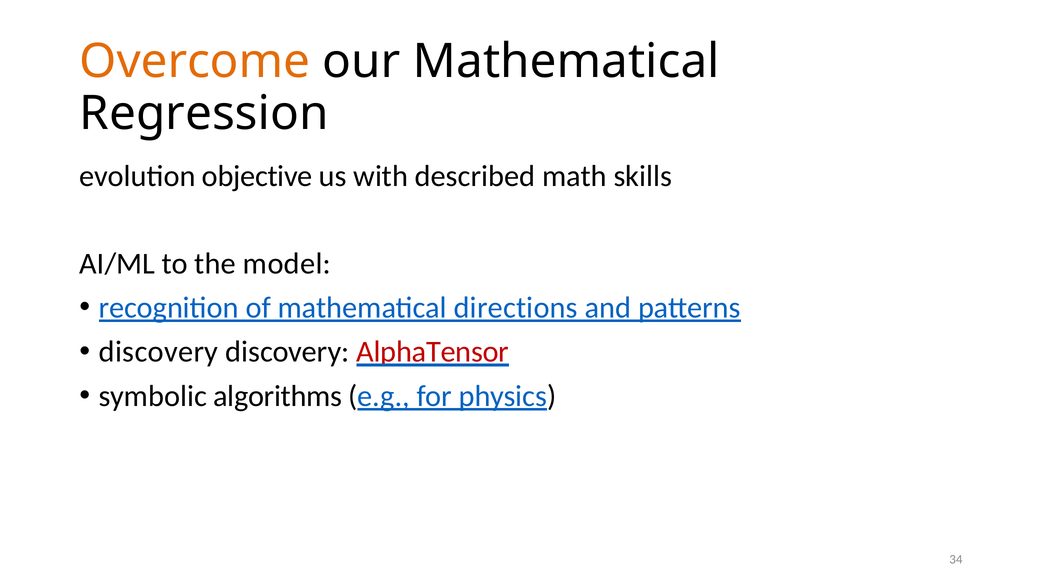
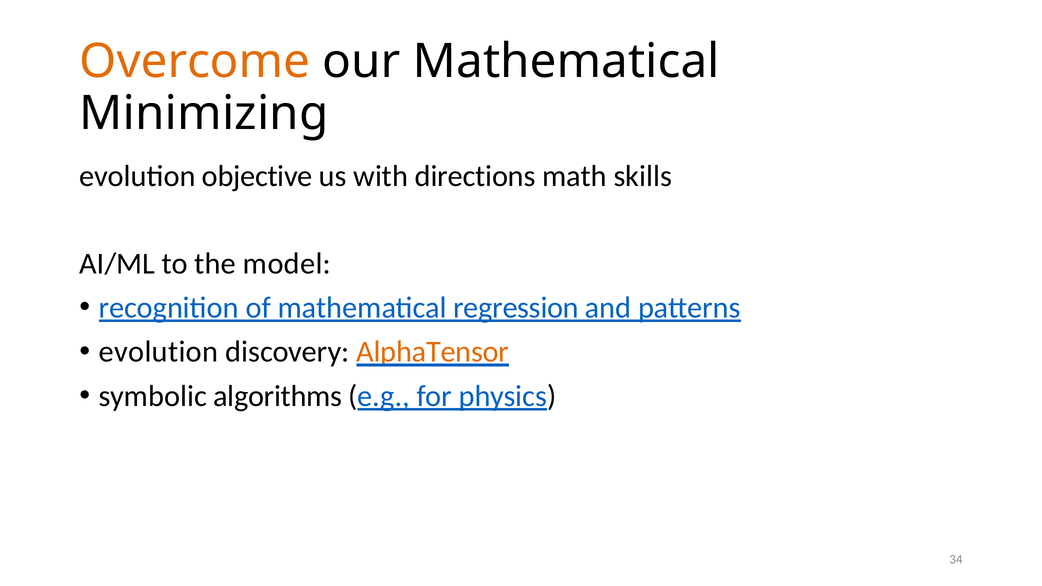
Regression: Regression -> Minimizing (204, 113)
described: described -> directions (475, 176)
directions: directions -> regression (516, 308)
discovery: discovery -> evolution (159, 352)
AlphaTensor colour: red -> orange (433, 352)
